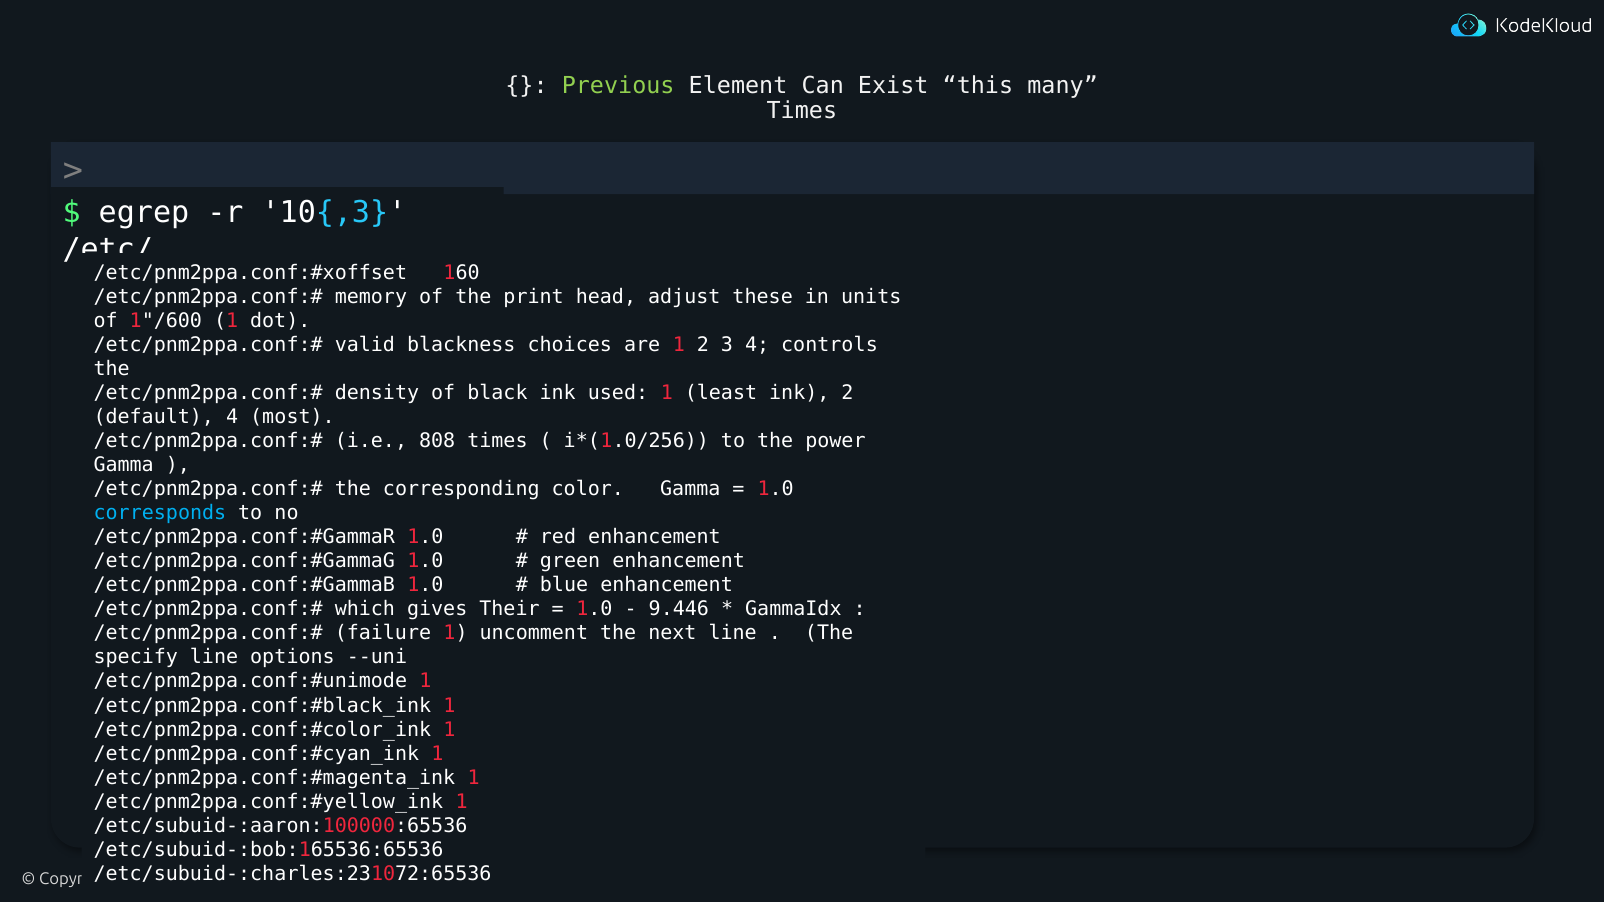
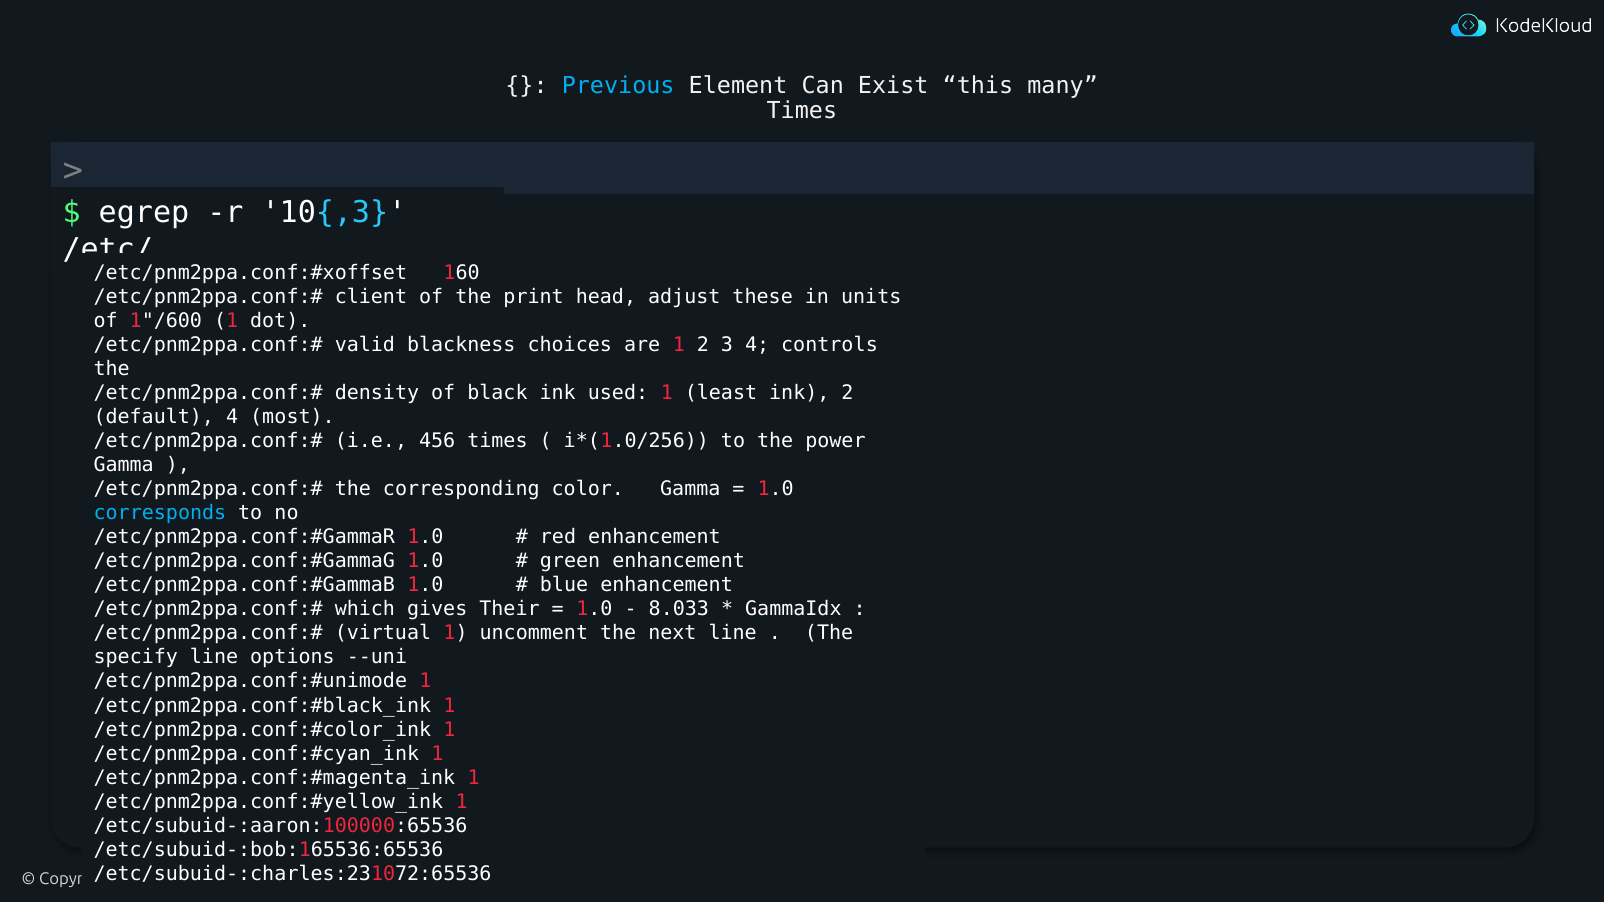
Previous colour: light green -> light blue (618, 86)
memory: memory -> client (371, 297)
808: 808 -> 456 (437, 441)
9.446: 9.446 -> 8.033 (679, 609)
failure: failure -> virtual (383, 633)
